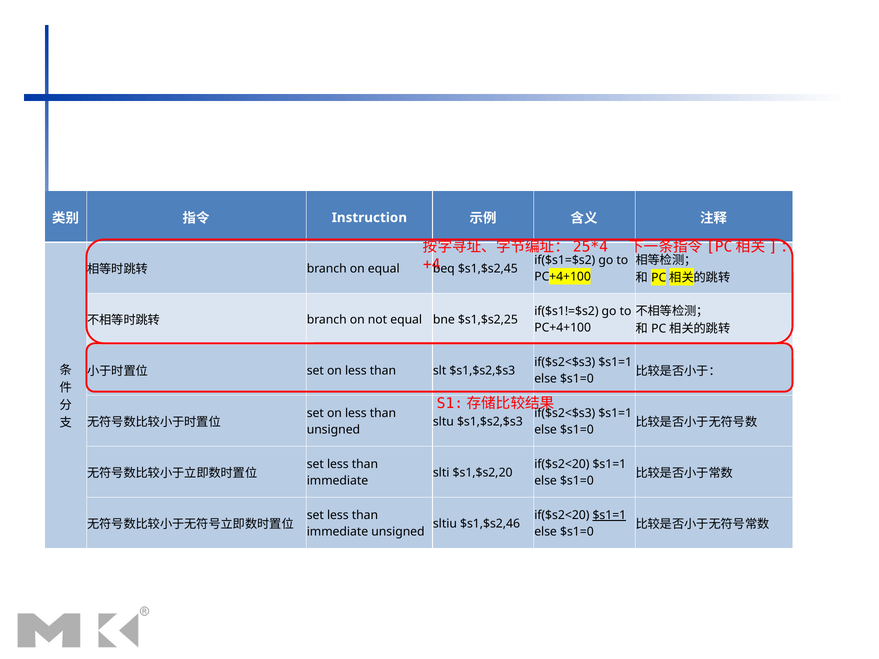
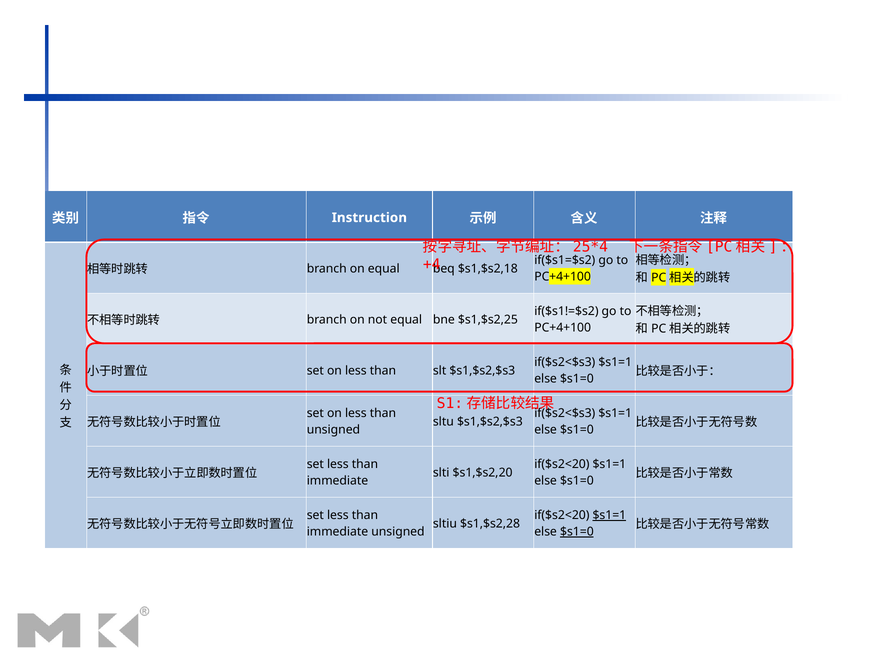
$s1,$s2,45: $s1,$s2,45 -> $s1,$s2,18 (488, 269)
$s1,$s2,46: $s1,$s2,46 -> $s1,$s2,28 (490, 524)
$s1=0 underline: none -> present (577, 532)
